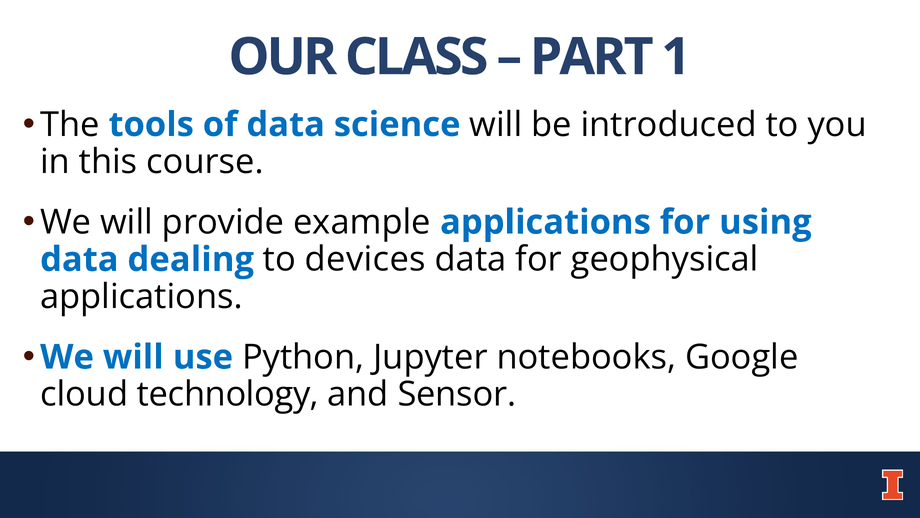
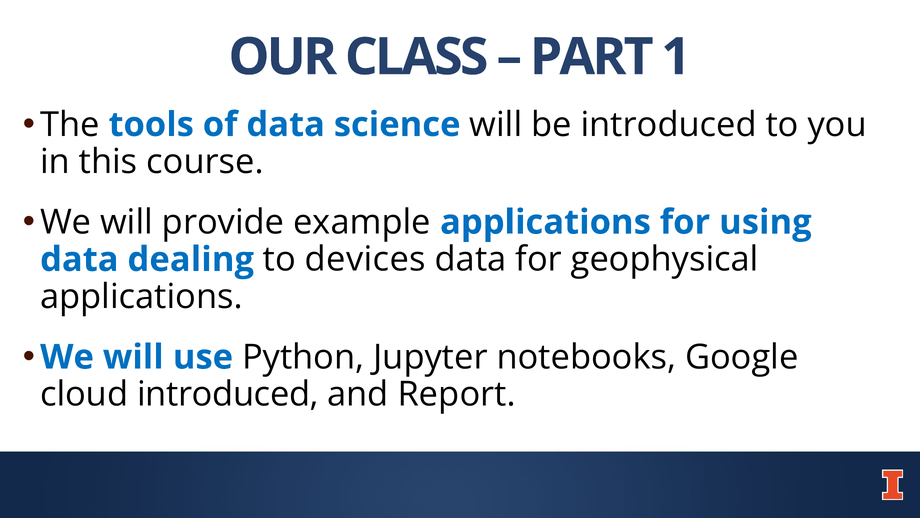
cloud technology: technology -> introduced (228, 394)
Sensor: Sensor -> Report (457, 394)
